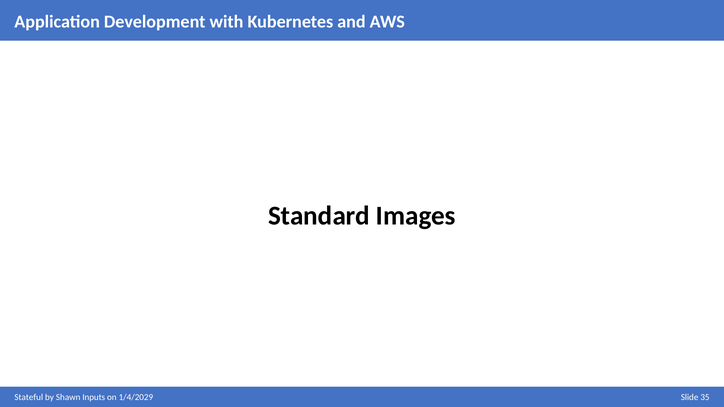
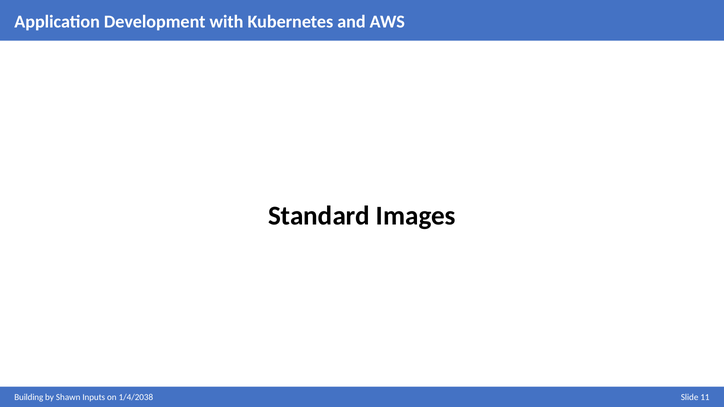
Stateful: Stateful -> Building (29, 398)
1/4/2029: 1/4/2029 -> 1/4/2038 (136, 398)
35: 35 -> 11 (705, 398)
